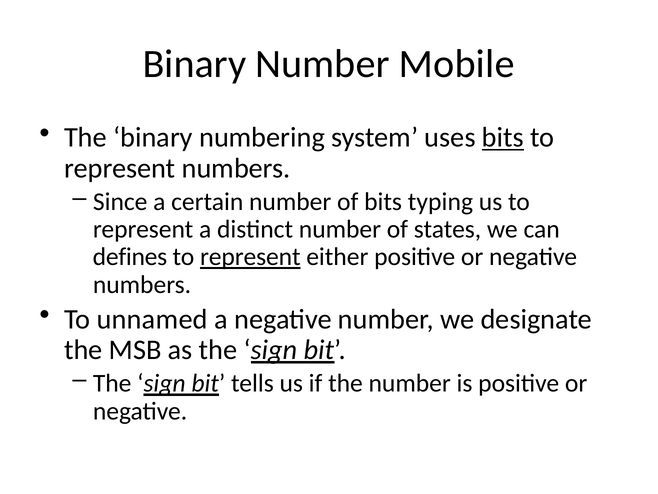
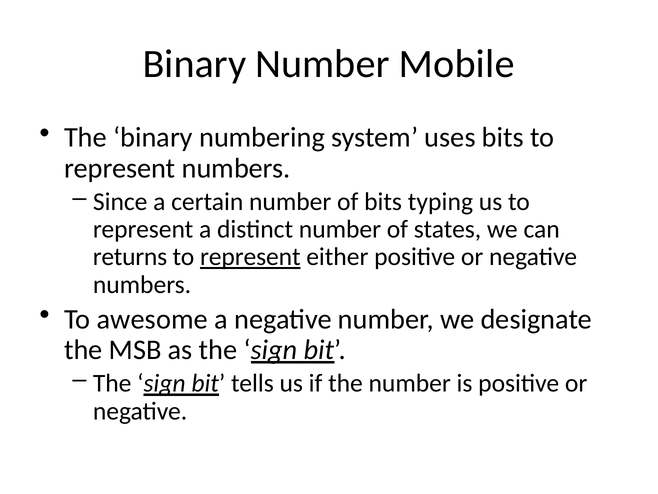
bits underline: present -> none (503, 137)
defines: defines -> returns (130, 257)
unnamed: unnamed -> awesome (152, 319)
